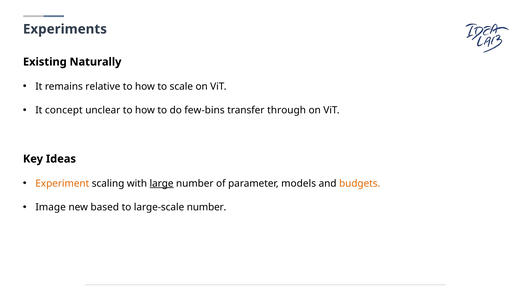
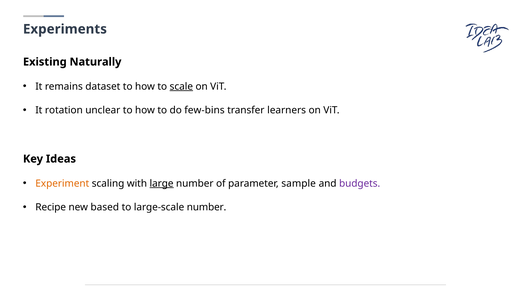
relative: relative -> dataset (103, 86)
scale underline: none -> present (181, 86)
concept: concept -> rotation (64, 110)
through: through -> learners (287, 110)
models: models -> sample (299, 183)
budgets colour: orange -> purple (360, 183)
Image: Image -> Recipe (51, 207)
